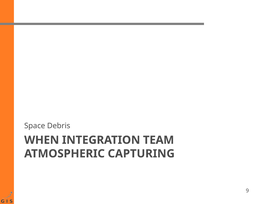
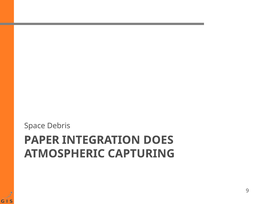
WHEN: WHEN -> PAPER (42, 140)
TEAM: TEAM -> DOES (158, 140)
